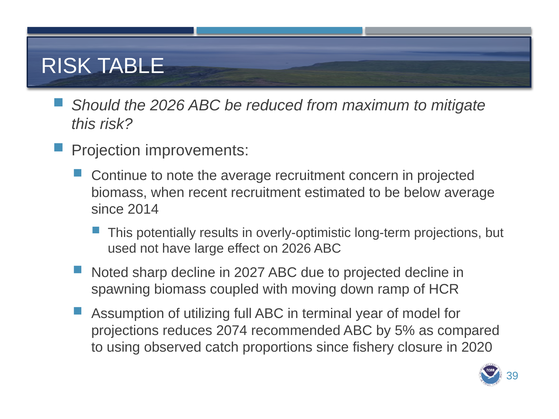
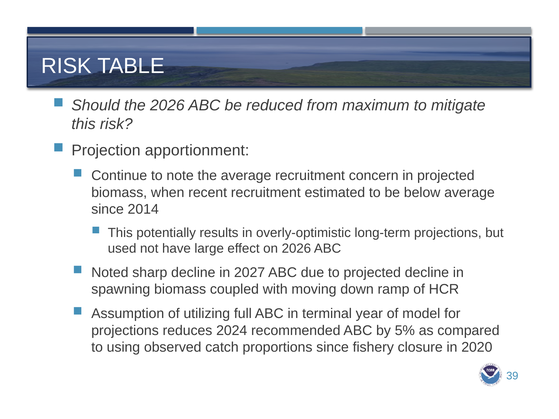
improvements: improvements -> apportionment (197, 151)
2074: 2074 -> 2024 (232, 331)
